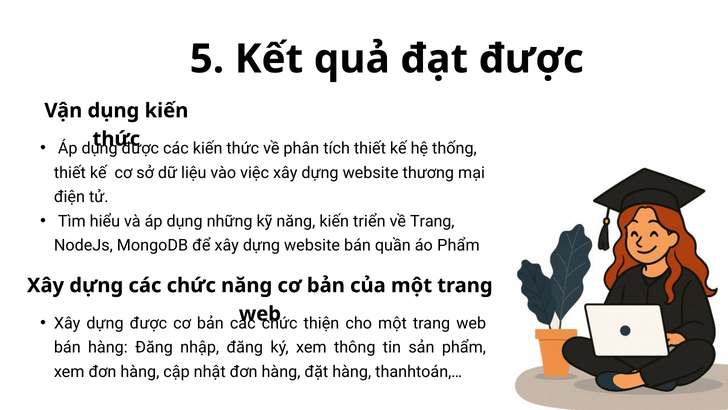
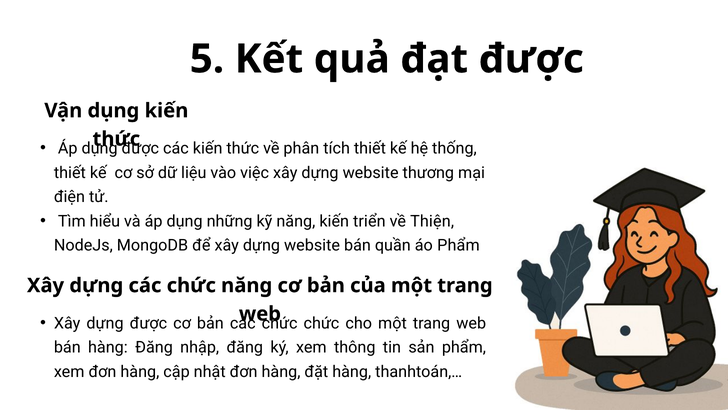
về Trang: Trang -> Thiện (432, 221)
thiện: thiện -> chức (321, 323)
